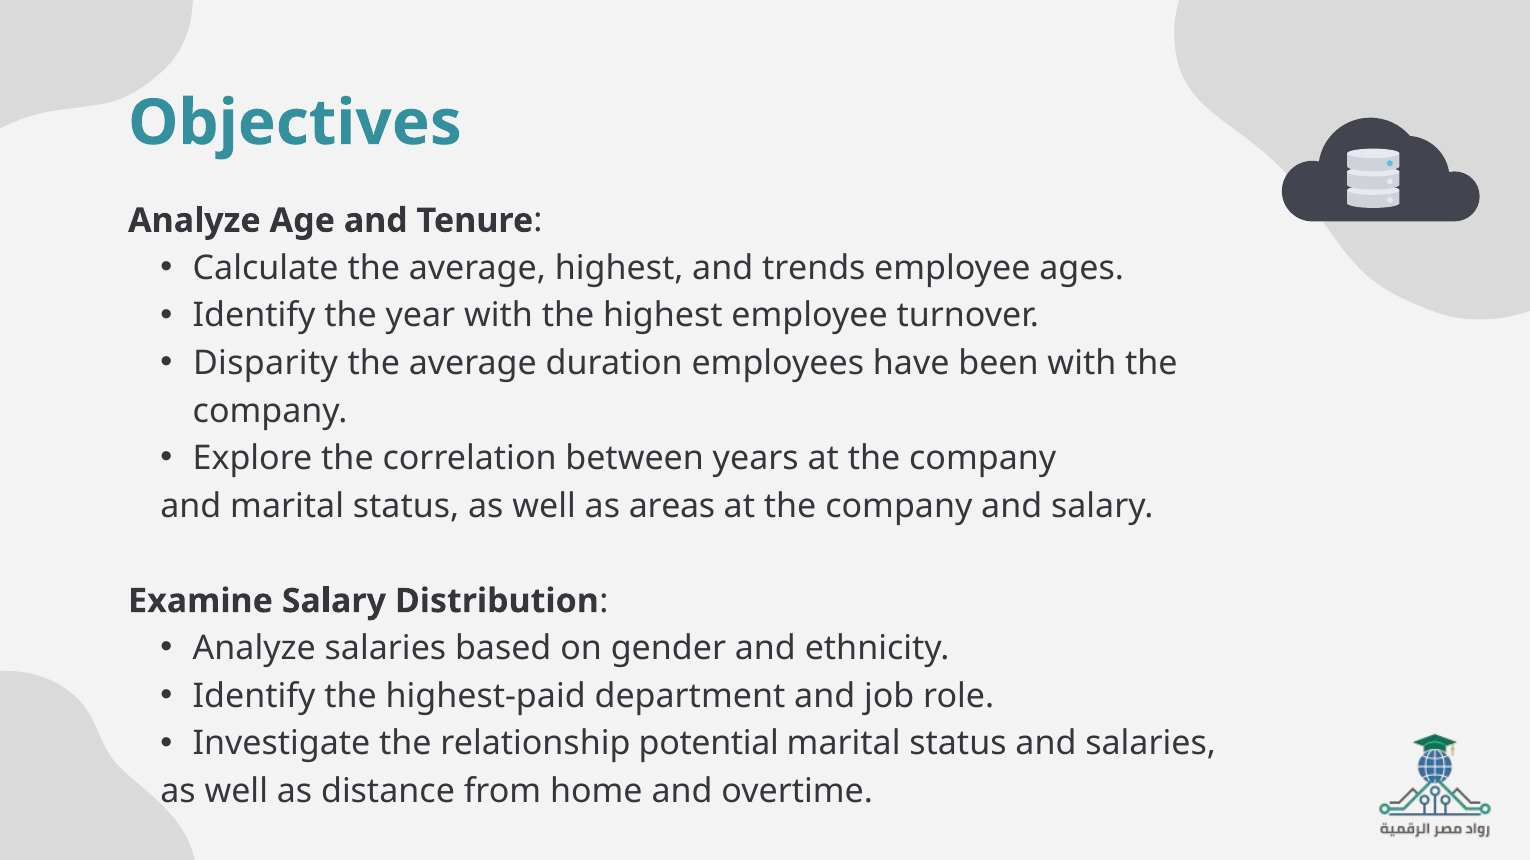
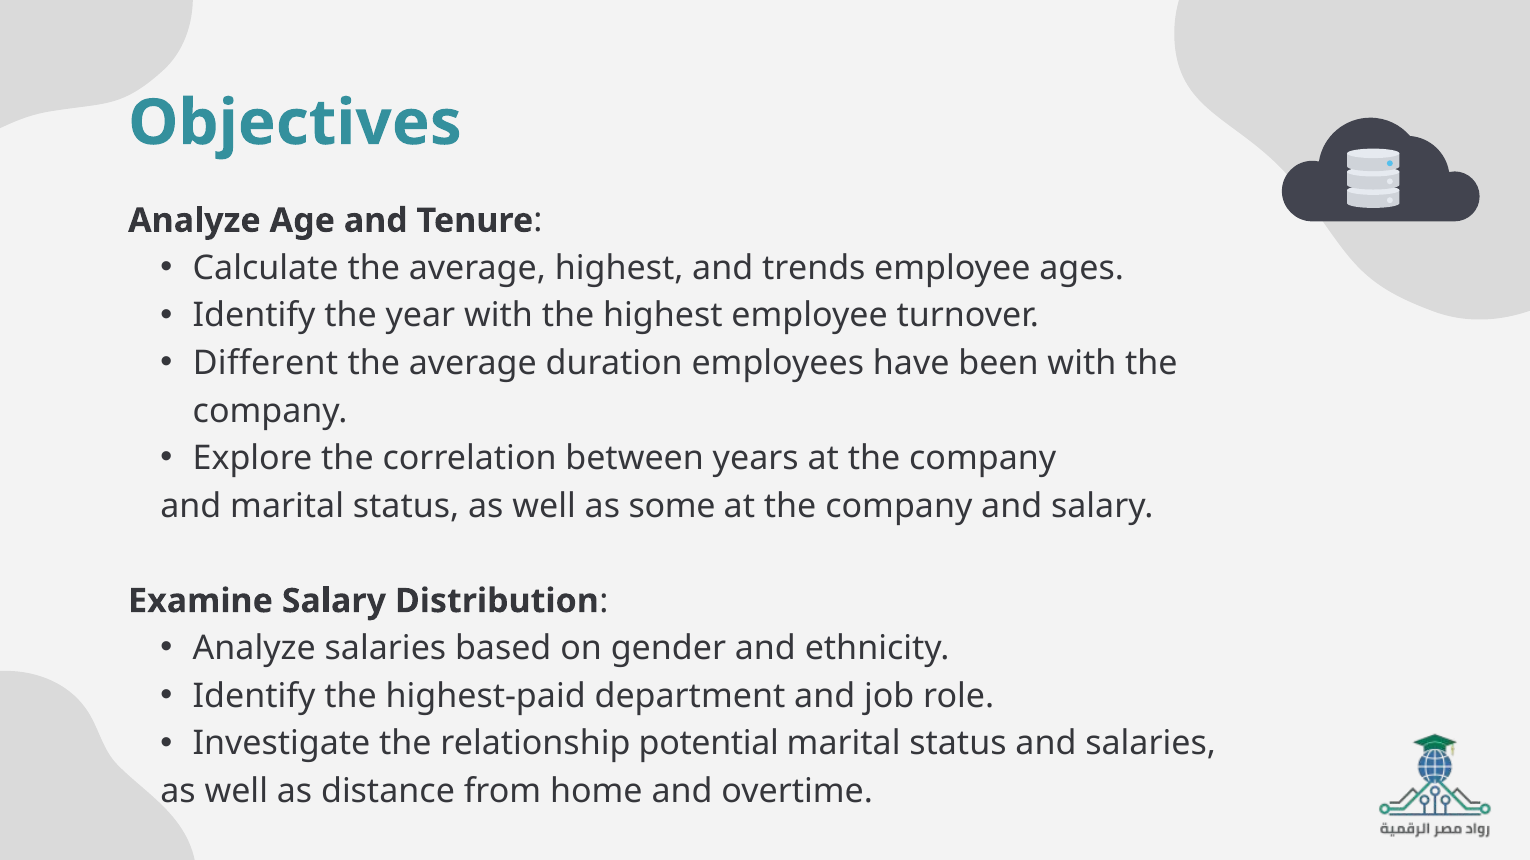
Disparity: Disparity -> Different (266, 364)
areas: areas -> some (672, 506)
